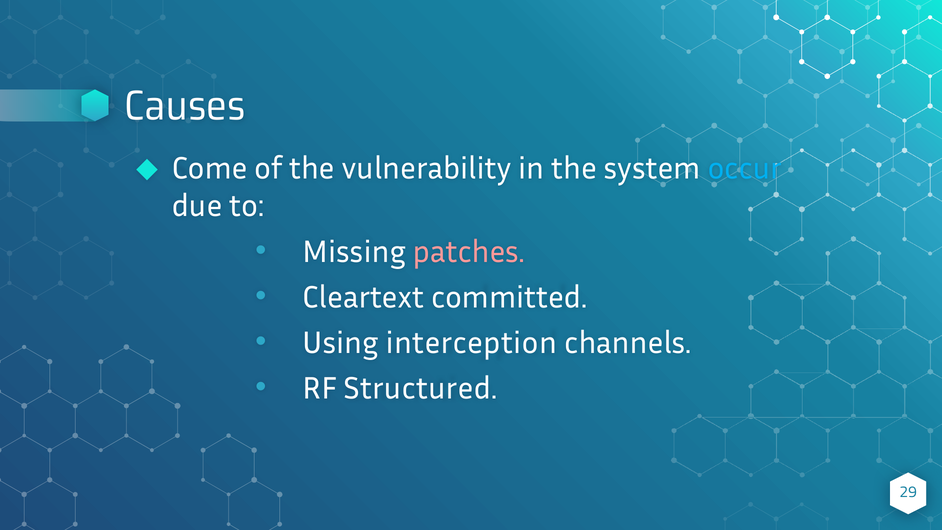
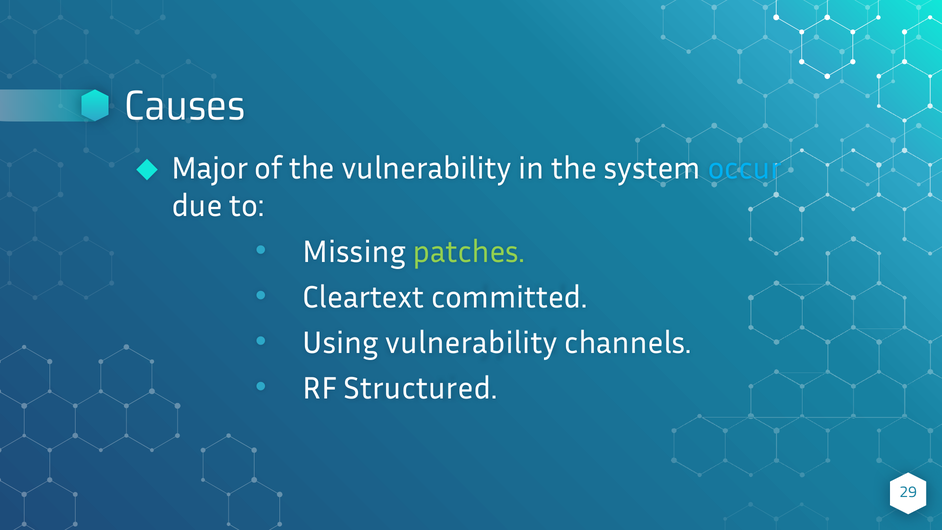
Come: Come -> Major (210, 168)
patches colour: pink -> light green (469, 252)
Using interception: interception -> vulnerability (471, 343)
